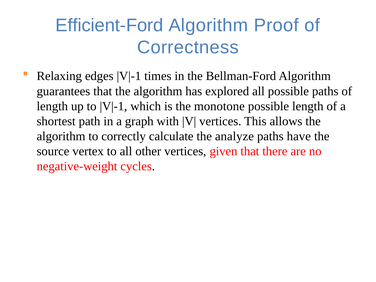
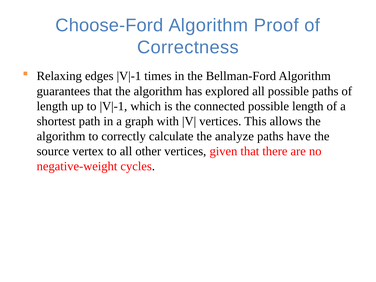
Efficient-Ford: Efficient-Ford -> Choose-Ford (109, 25)
monotone: monotone -> connected (219, 106)
